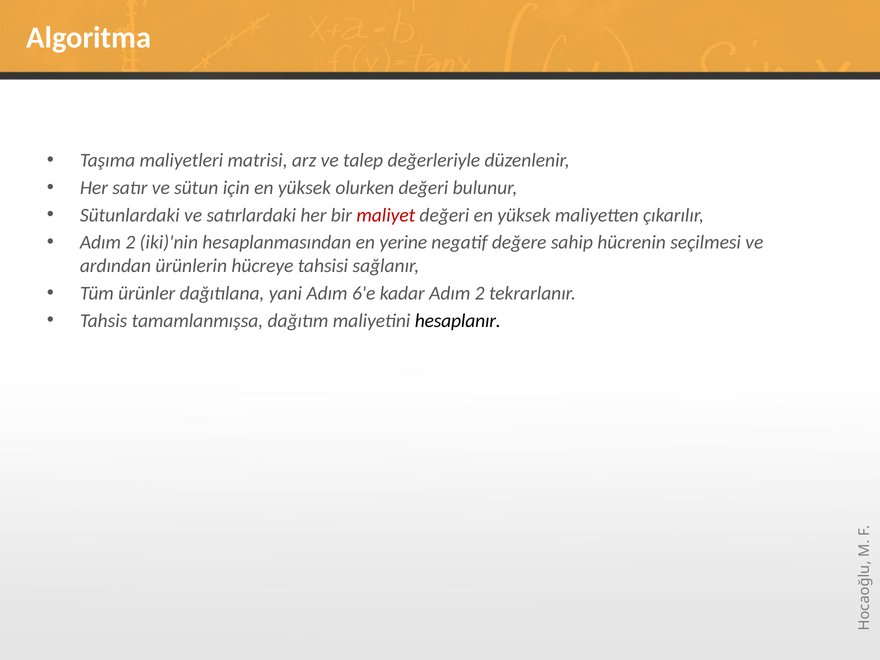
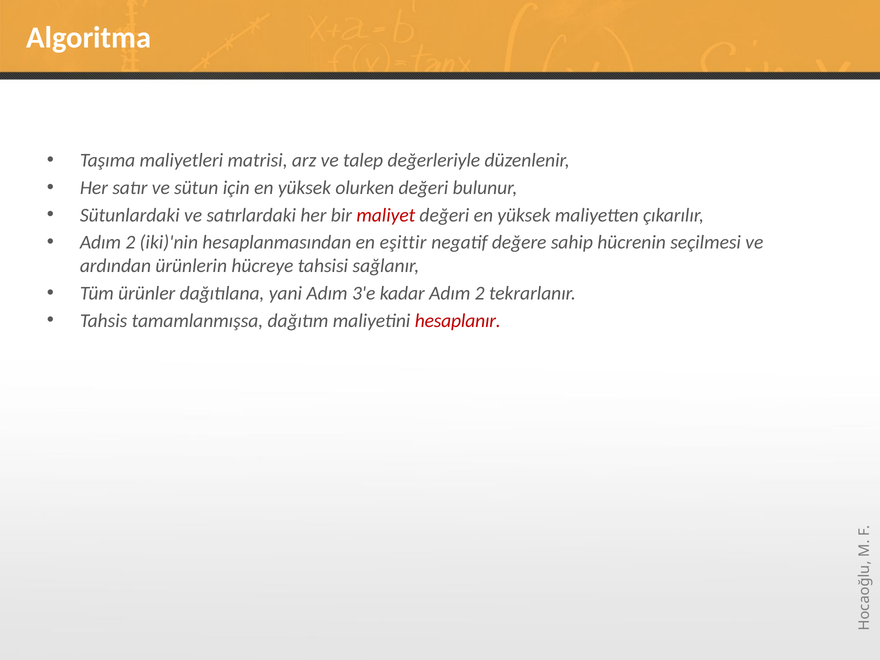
yerine: yerine -> eşittir (403, 242)
6'e: 6'e -> 3'e (364, 293)
hesaplanır colour: black -> red (458, 321)
